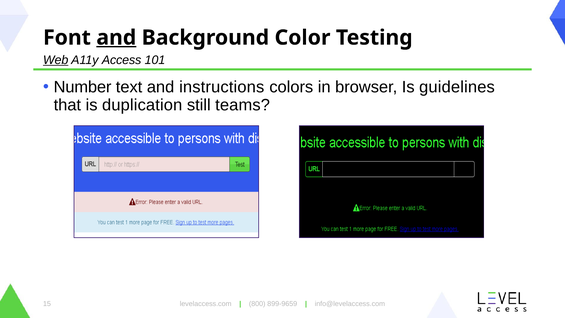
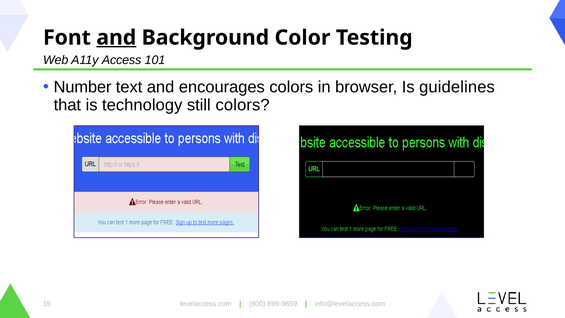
Web underline: present -> none (56, 60)
instructions: instructions -> encourages (222, 87)
duplication: duplication -> technology (142, 105)
still teams: teams -> colors (243, 105)
